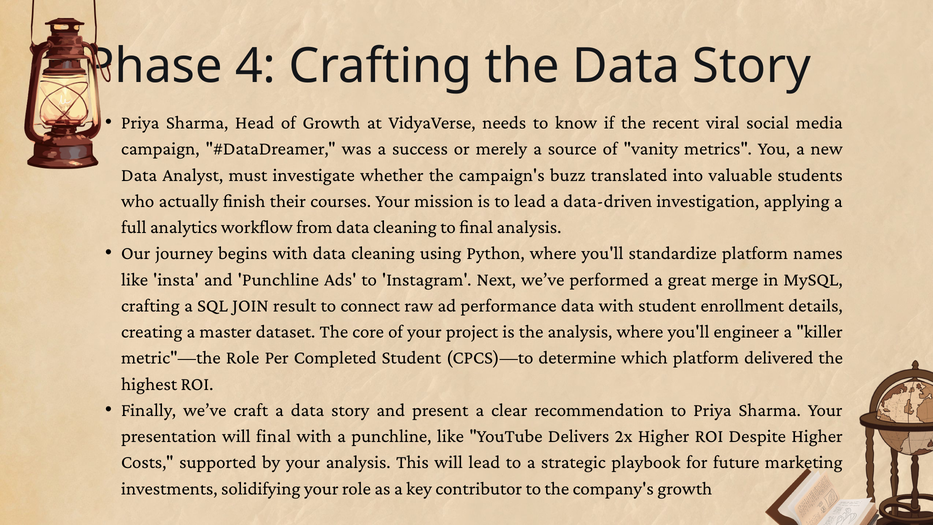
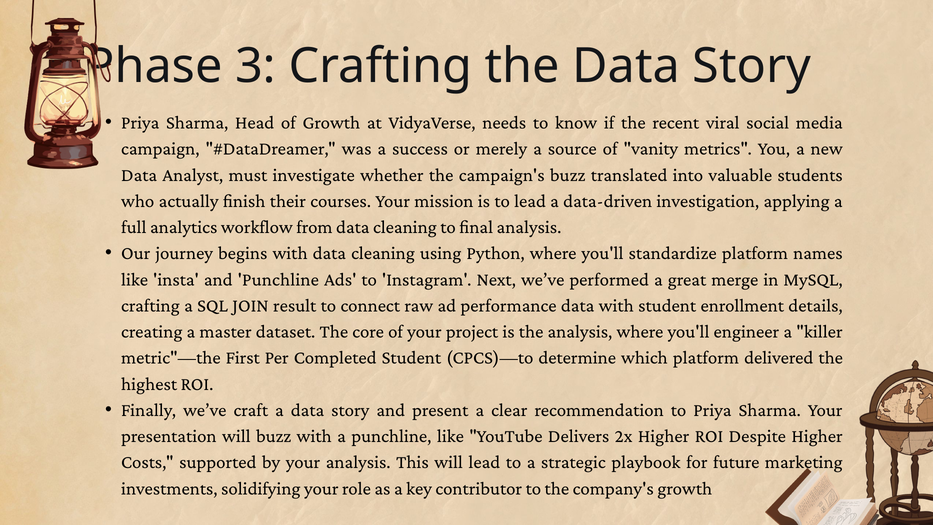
4: 4 -> 3 (256, 66)
metric"—the Role: Role -> First (243, 358)
will final: final -> buzz (274, 436)
